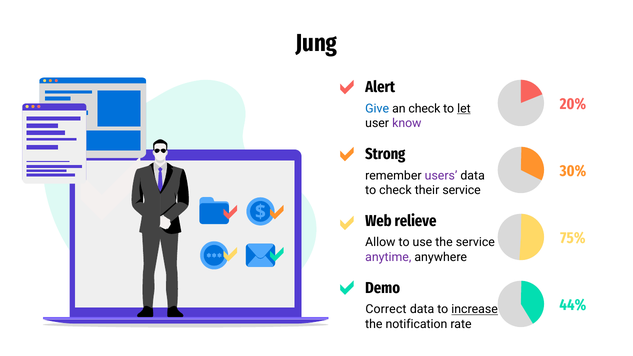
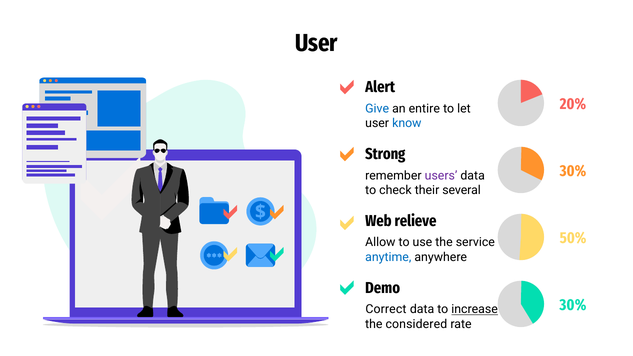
Jung: Jung -> User (317, 43)
an check: check -> entire (424, 108)
let underline: present -> none (464, 108)
know colour: purple -> blue (407, 123)
their service: service -> several (462, 190)
75%: 75% -> 50% (573, 238)
anytime colour: purple -> blue (388, 257)
44%: 44% -> 30% (573, 305)
notification: notification -> considered (416, 324)
